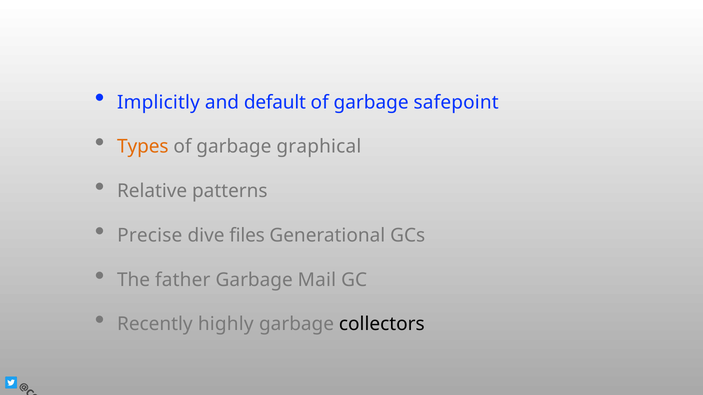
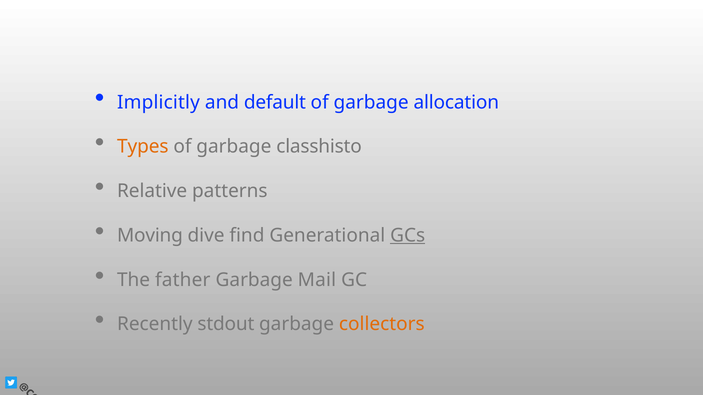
safepoint: safepoint -> allocation (456, 102)
graphical: graphical -> classhisto (319, 147)
Precise: Precise -> Moving (150, 236)
files: files -> find (247, 236)
GCs underline: none -> present (408, 236)
highly: highly -> stdout (226, 325)
collectors colour: black -> orange (382, 325)
